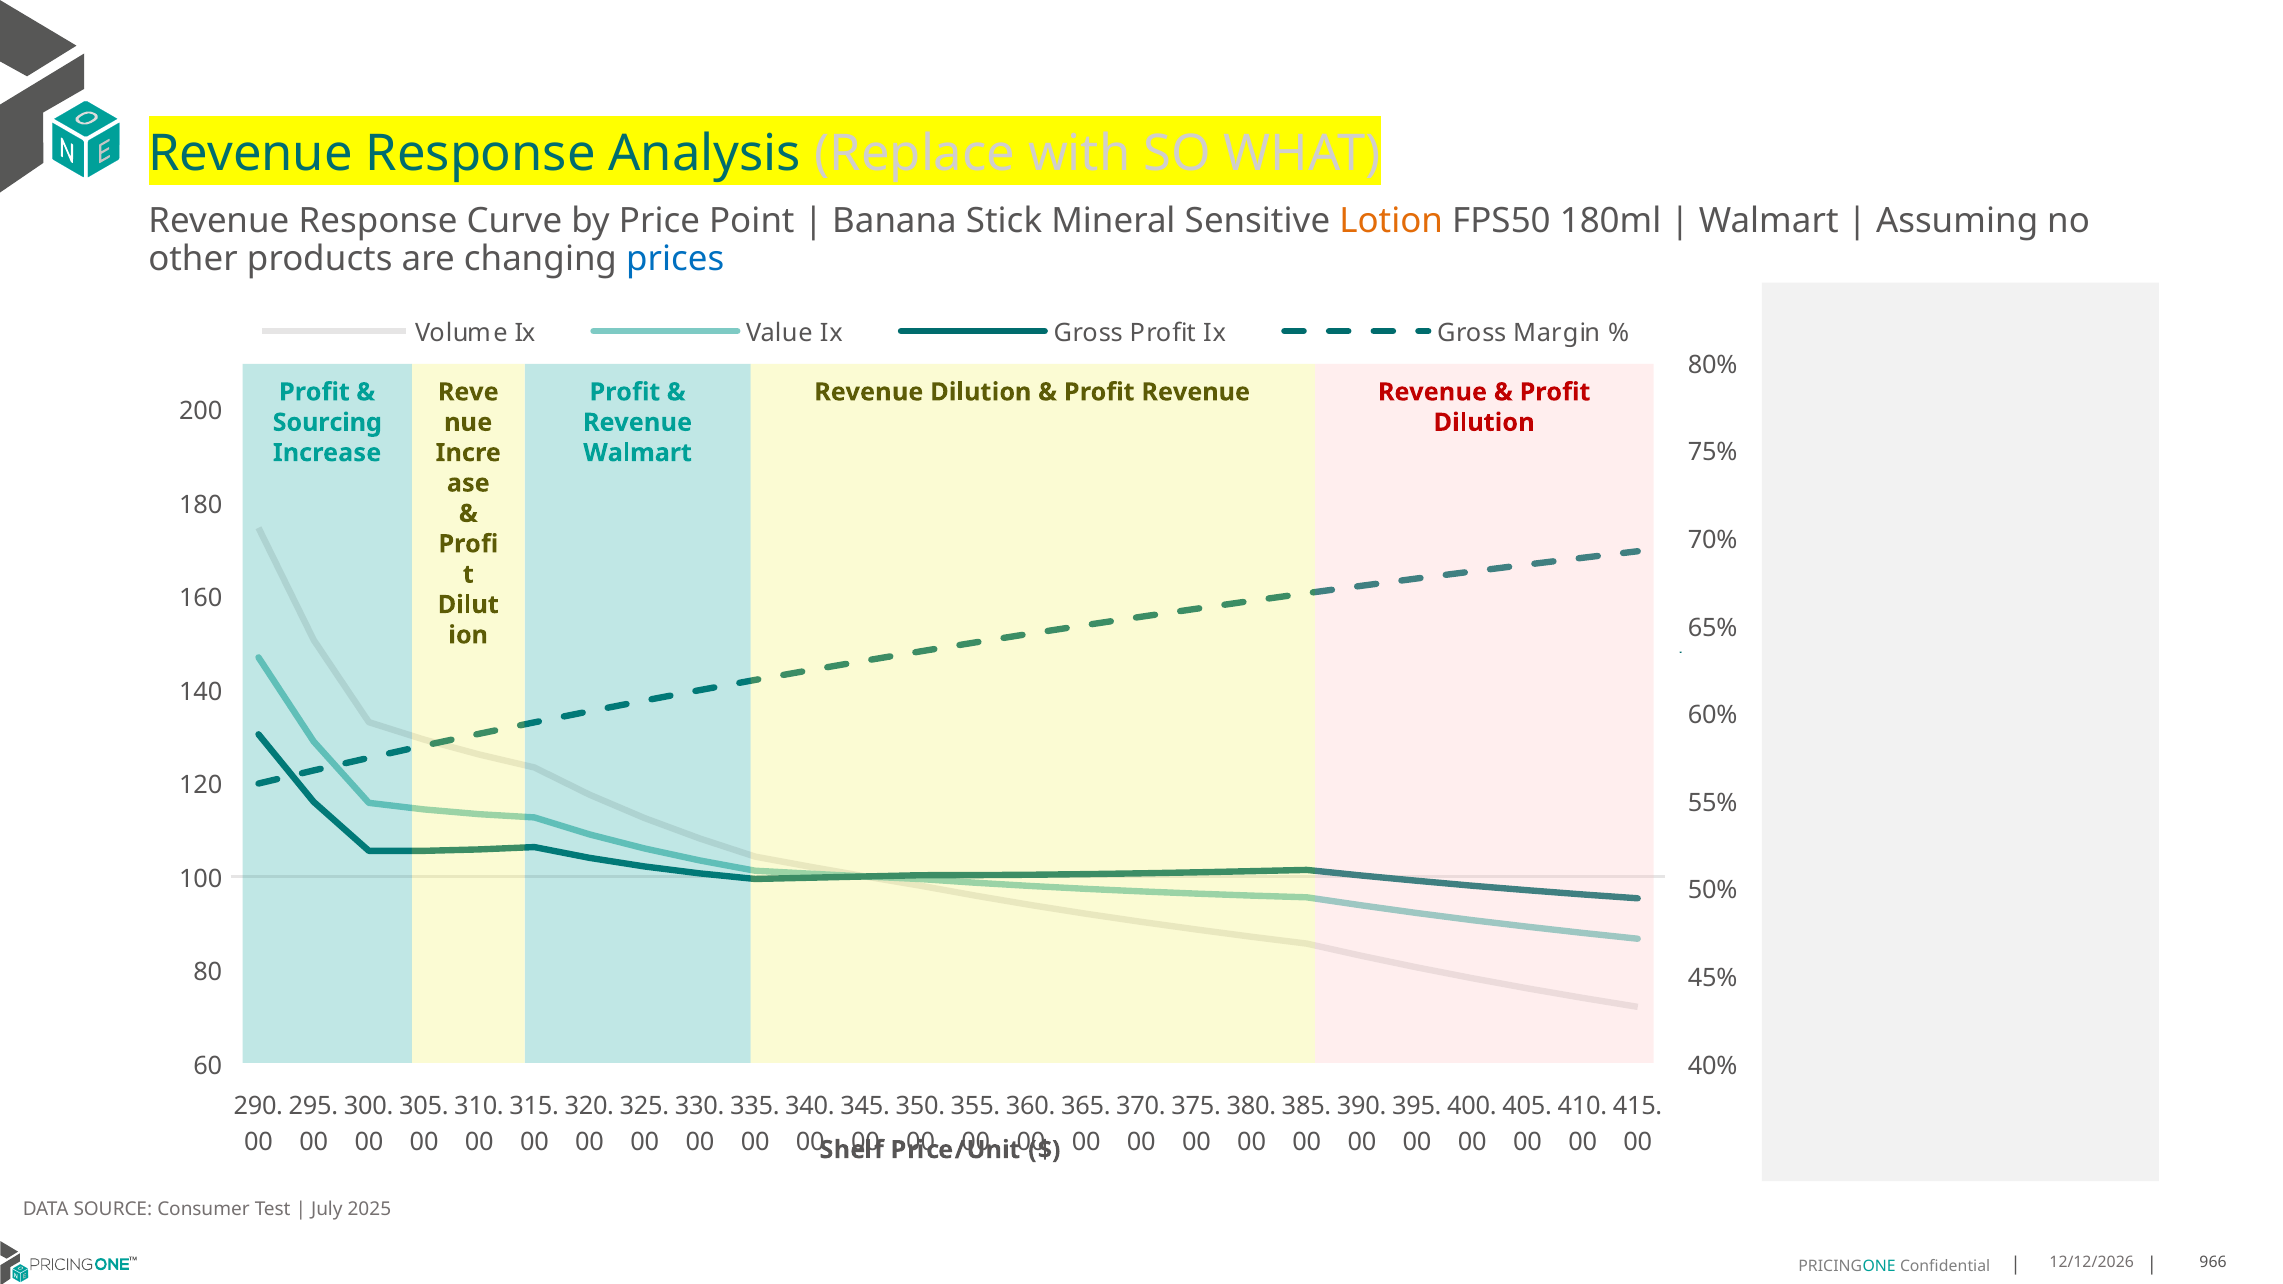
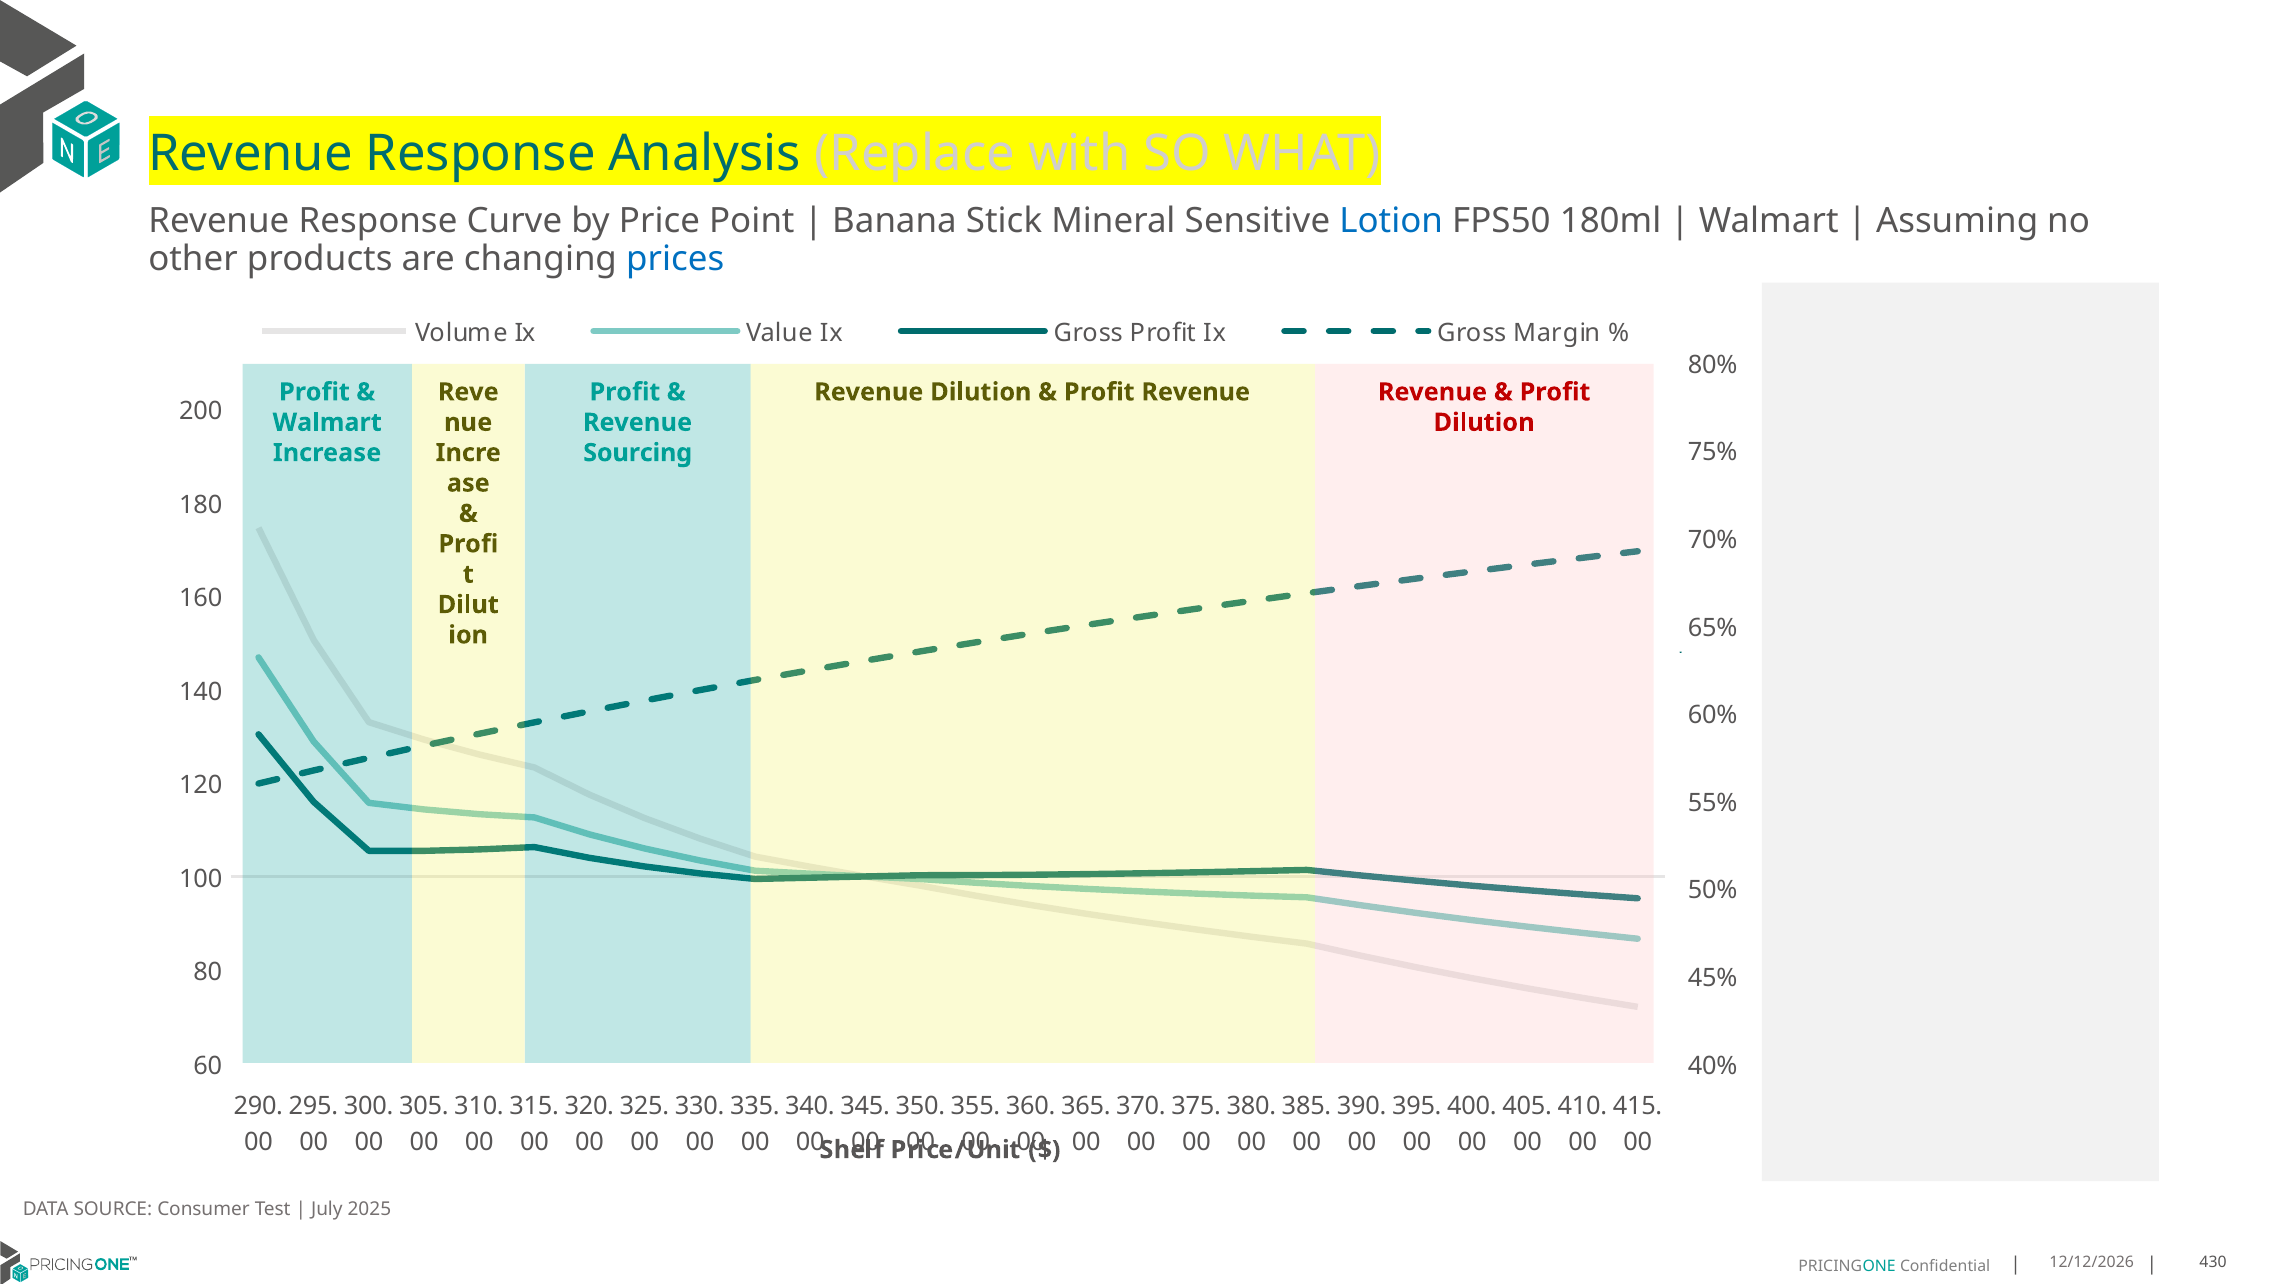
Lotion colour: orange -> blue (1391, 221)
Sourcing: Sourcing -> Walmart (327, 423)
Walmart: Walmart -> Sourcing (638, 453)
966: 966 -> 430 (2213, 1263)
